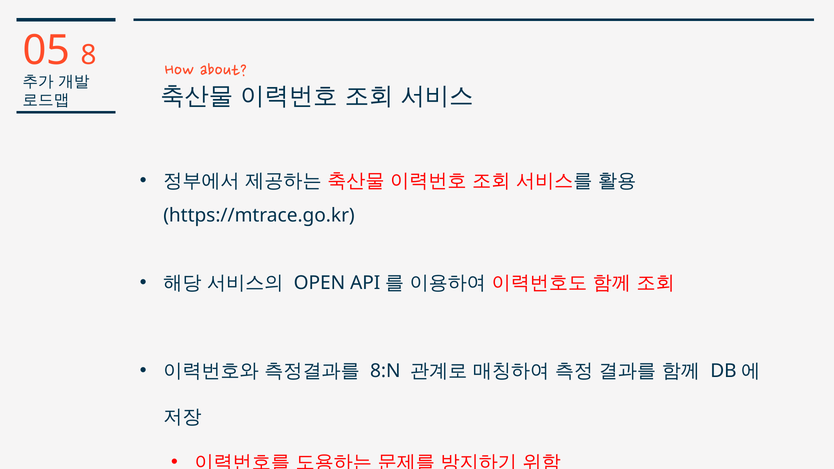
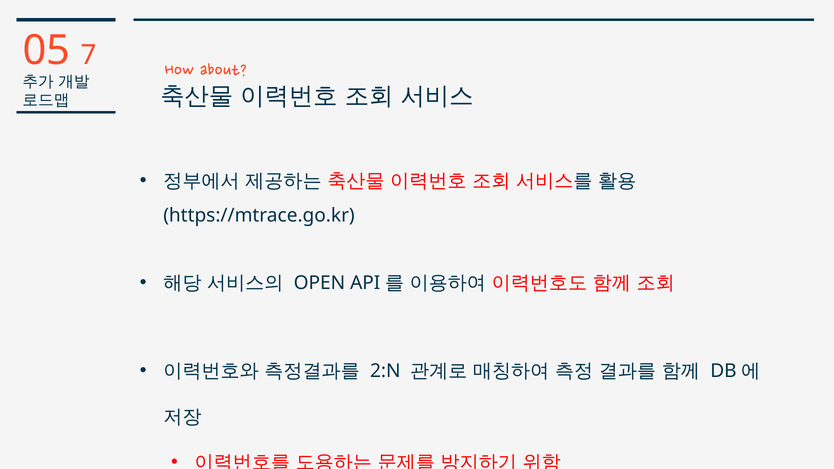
8: 8 -> 7 (89, 55)
8:N: 8:N -> 2:N (385, 371)
